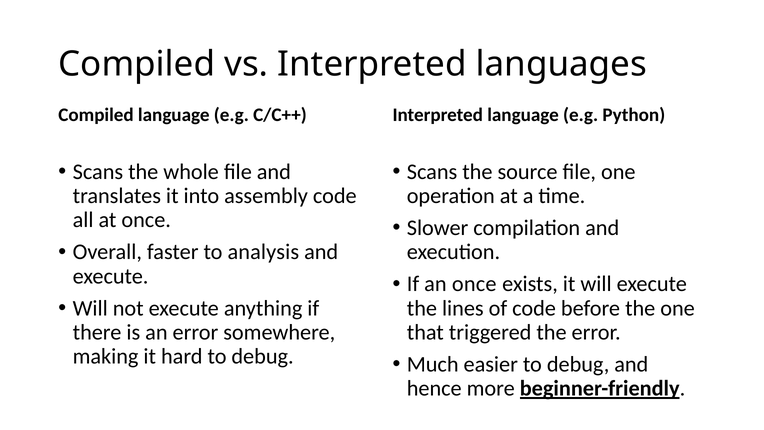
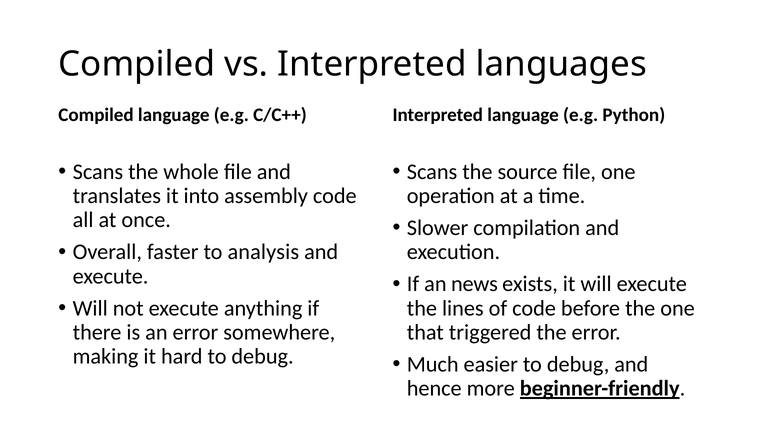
an once: once -> news (474, 284)
